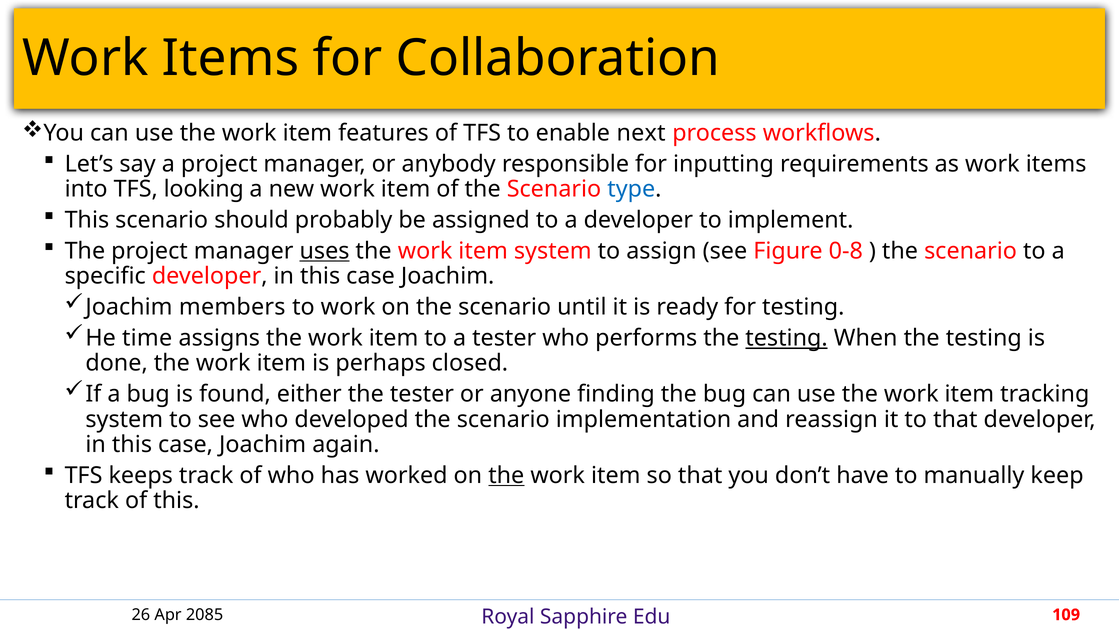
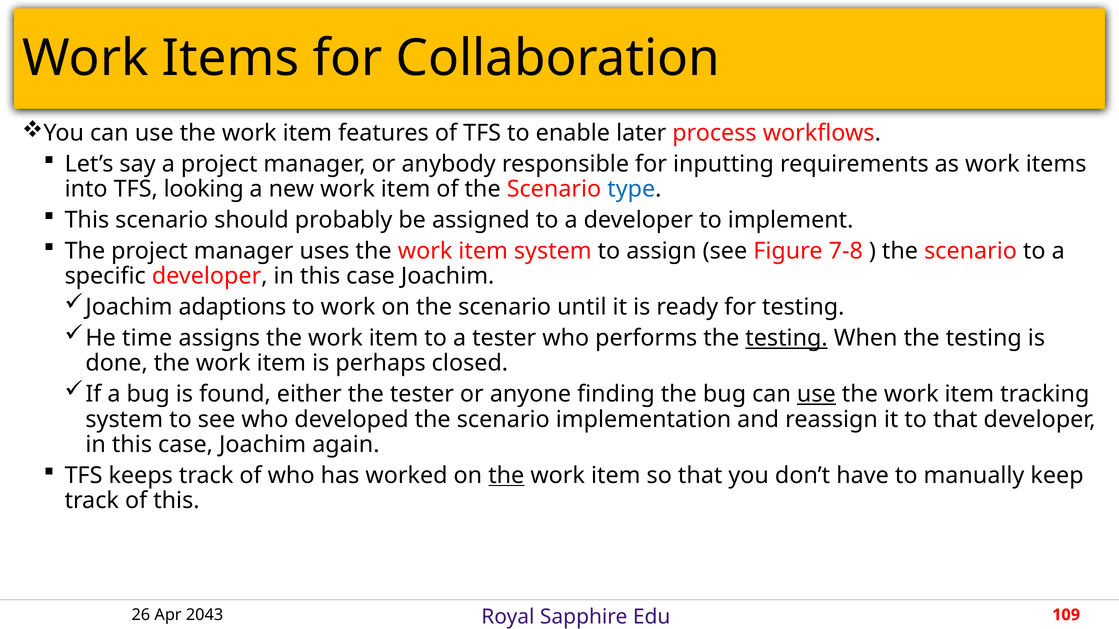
next: next -> later (641, 133)
uses underline: present -> none (325, 251)
0-8: 0-8 -> 7-8 (846, 251)
members: members -> adaptions (232, 307)
use underline: none -> present (816, 394)
2085: 2085 -> 2043 (205, 615)
